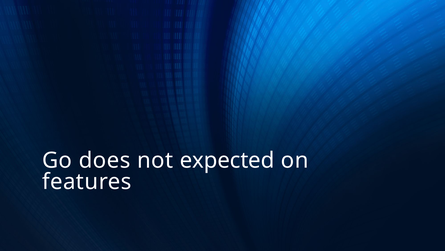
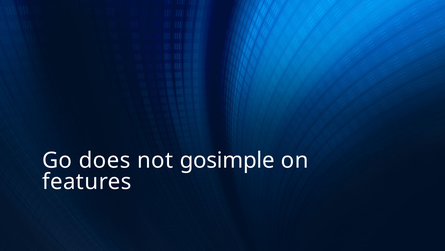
expected: expected -> gosimple (227, 160)
